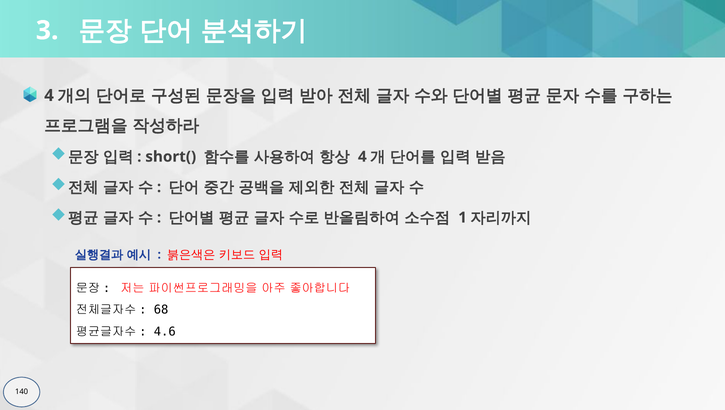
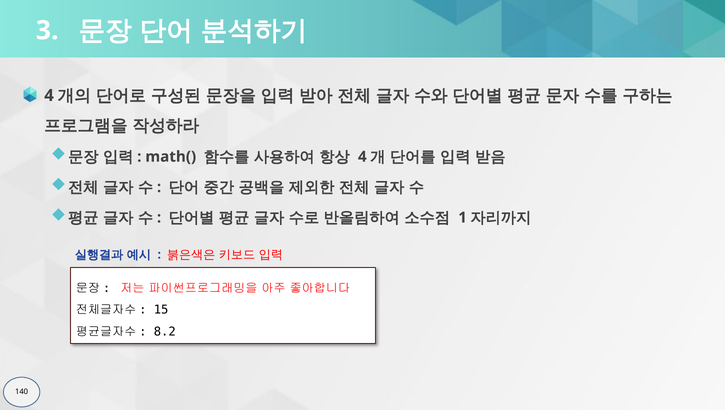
short(: short( -> math( (171, 157)
68: 68 -> 15 (161, 310)
4.6: 4.6 -> 8.2 (165, 332)
